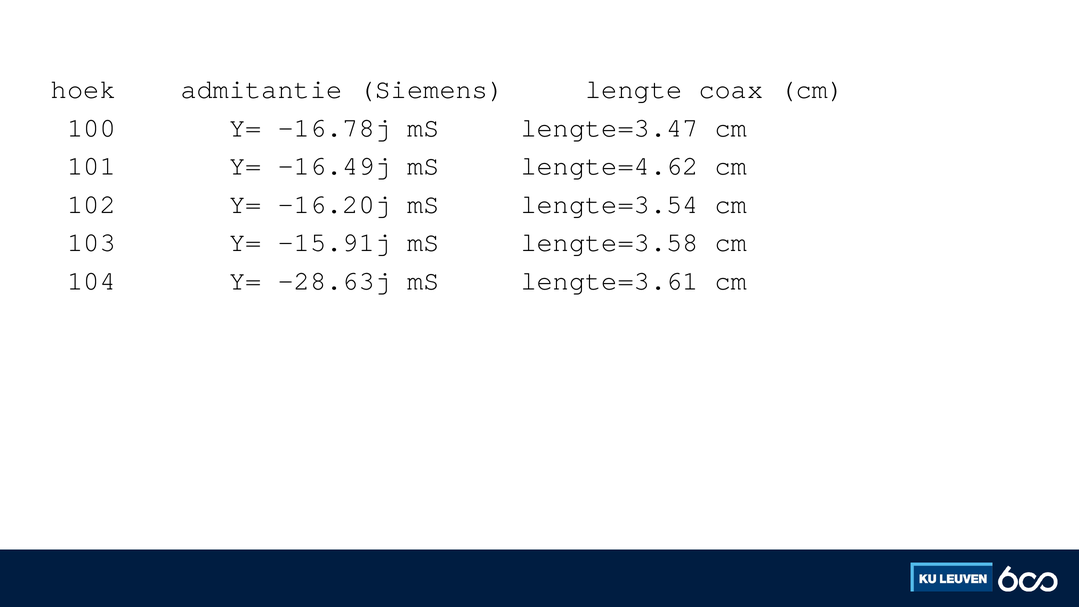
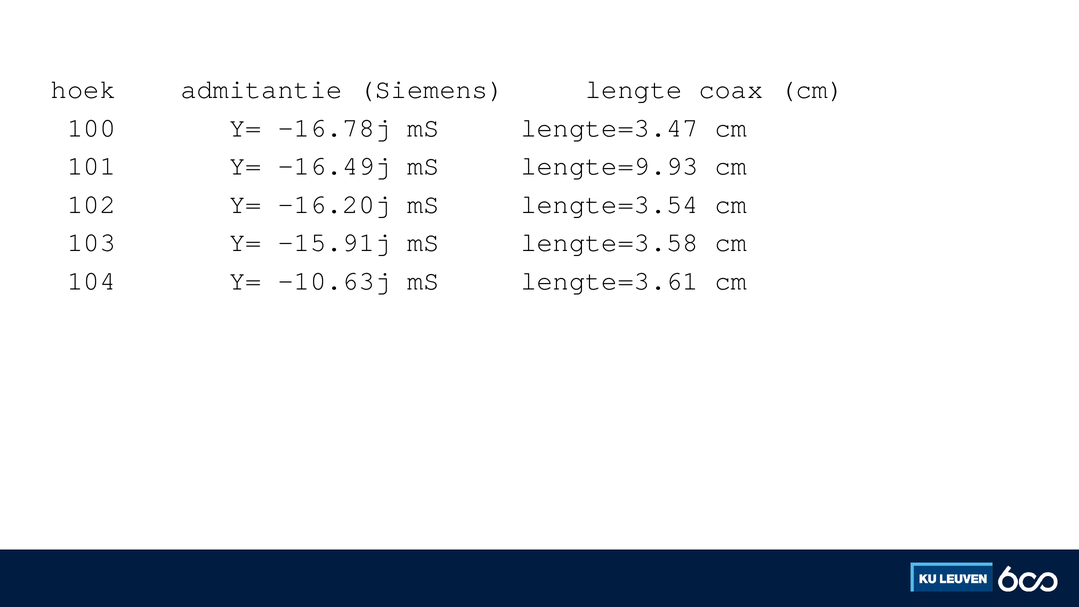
lengte=4.62: lengte=4.62 -> lengte=9.93 (610, 166)
-28.63j: -28.63j -> -10.63j (334, 281)
